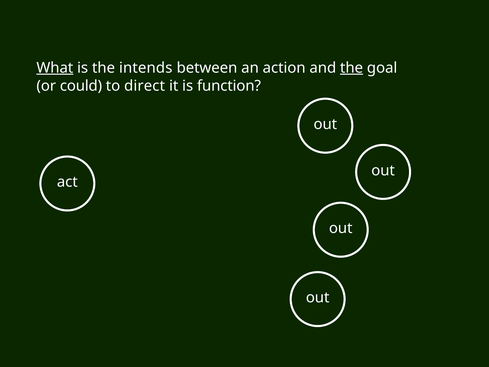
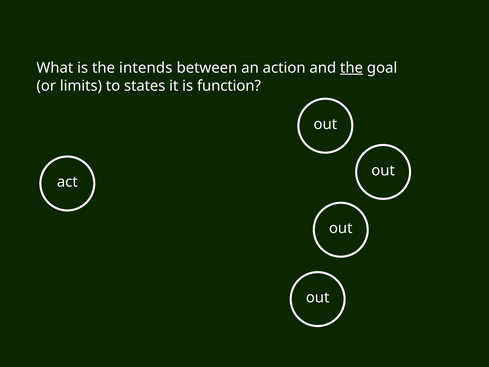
What underline: present -> none (55, 68)
could: could -> limits (81, 86)
direct: direct -> states (145, 86)
